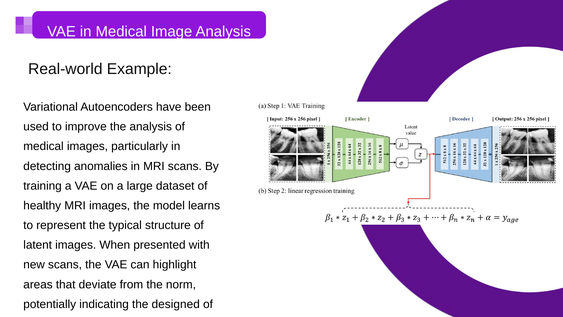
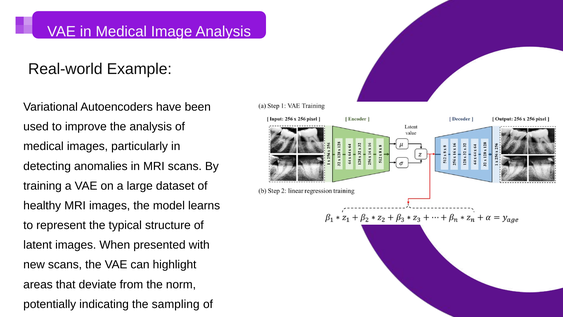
designed: designed -> sampling (176, 304)
